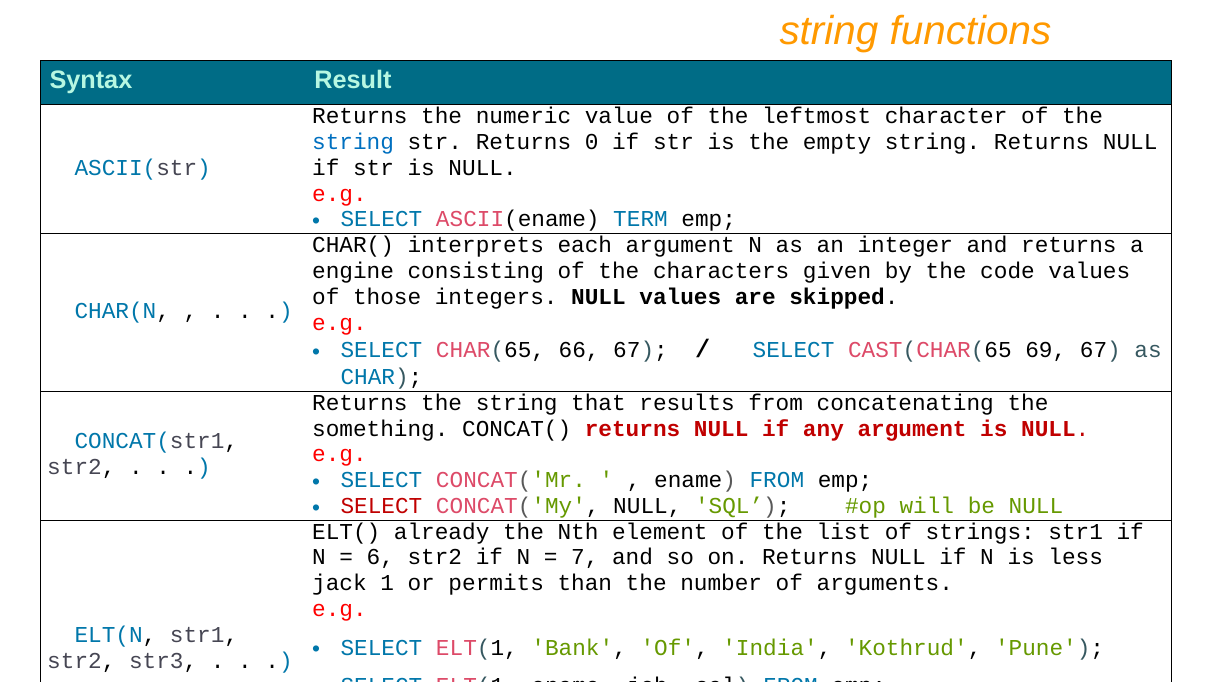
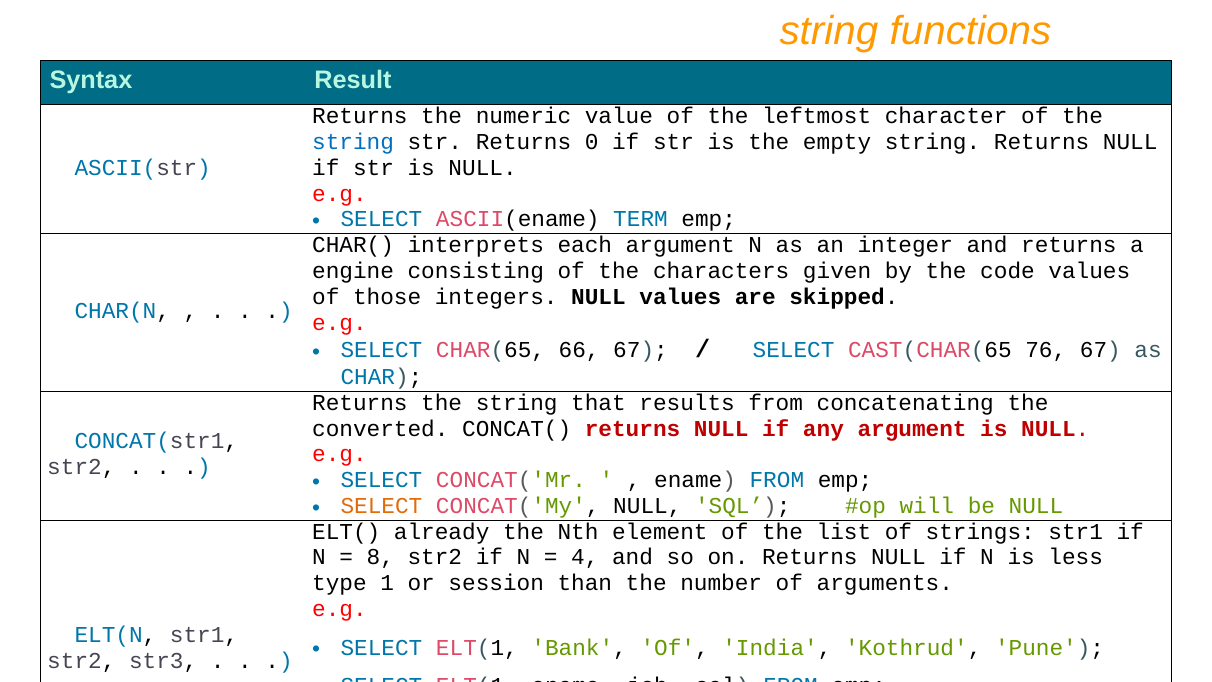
69: 69 -> 76 (1046, 350)
something: something -> converted (380, 428)
SELECT colour: red -> orange (381, 506)
6: 6 -> 8 (380, 557)
7: 7 -> 4 (585, 557)
jack: jack -> type (339, 583)
permits: permits -> session (496, 583)
